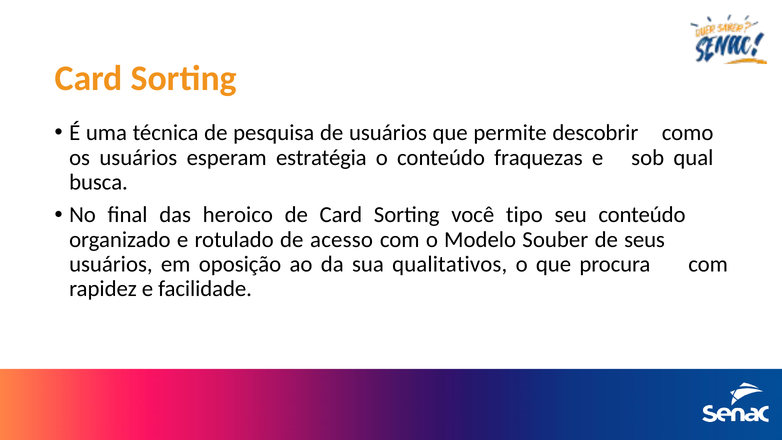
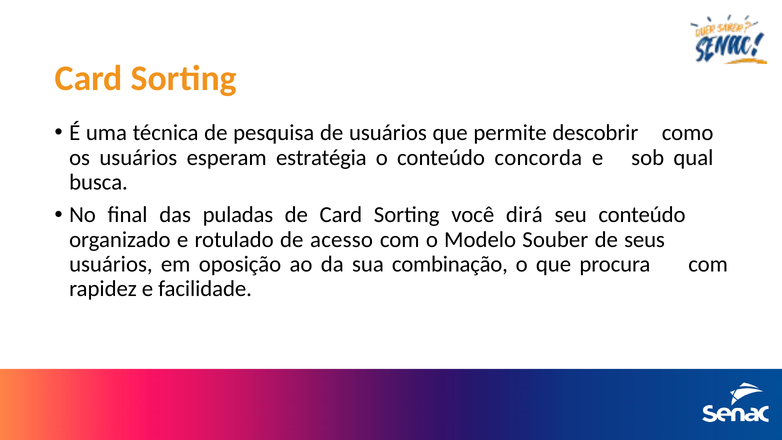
fraquezas: fraquezas -> concorda (538, 157)
heroico: heroico -> puladas (238, 215)
tipo: tipo -> dirá (524, 215)
qualitativos: qualitativos -> combinação (450, 264)
